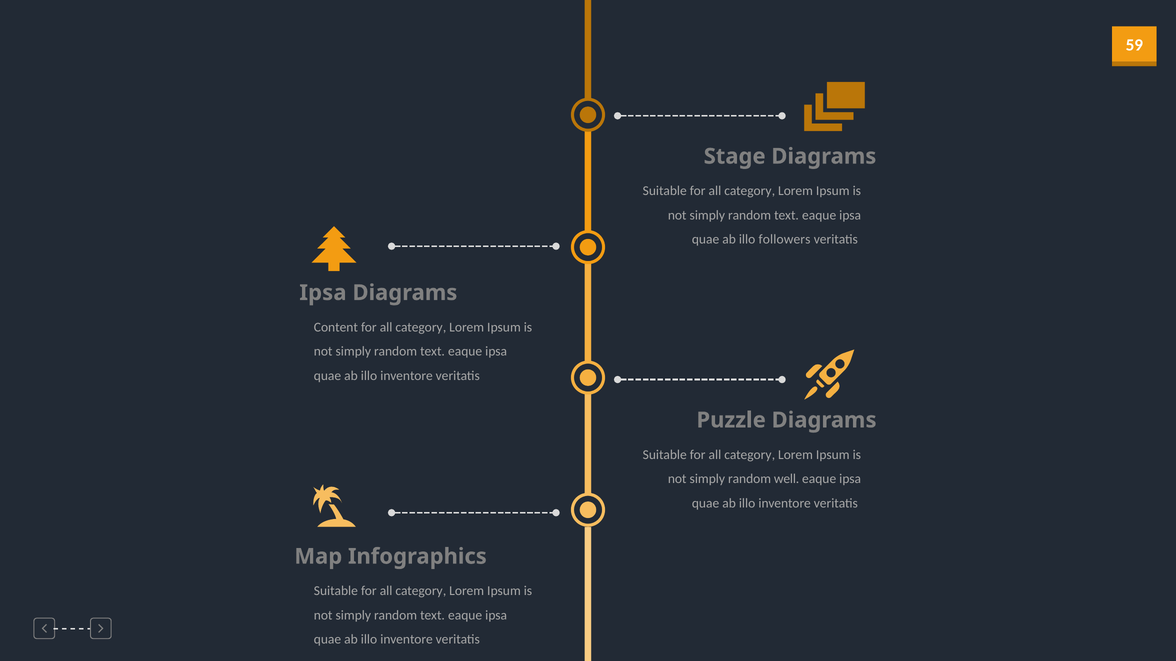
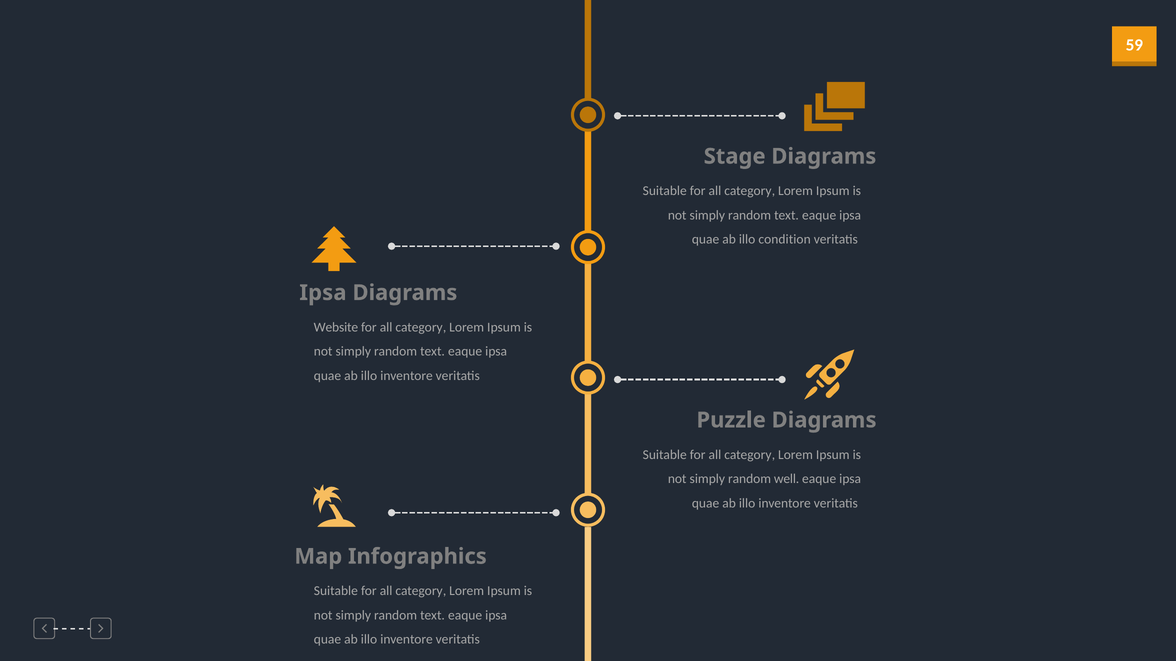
followers: followers -> condition (785, 240)
Content: Content -> Website (336, 328)
